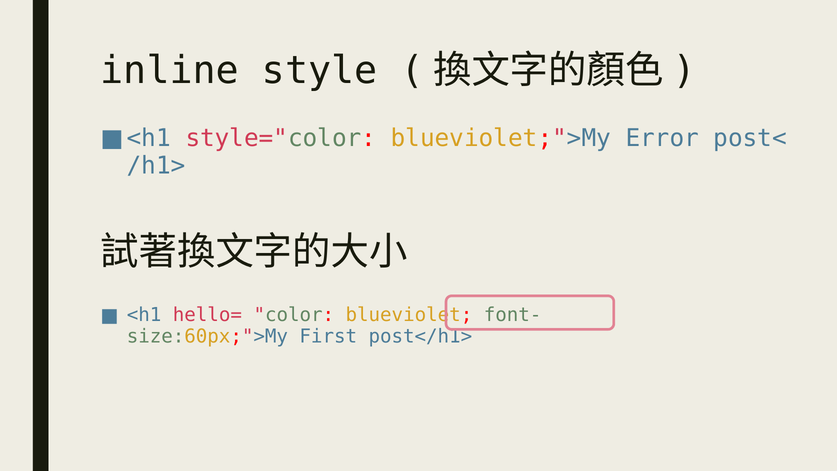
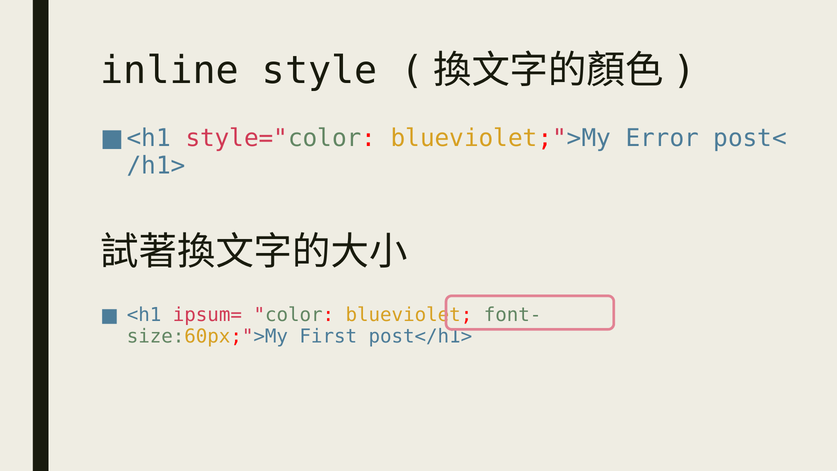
hello=: hello= -> ipsum= (207, 315)
